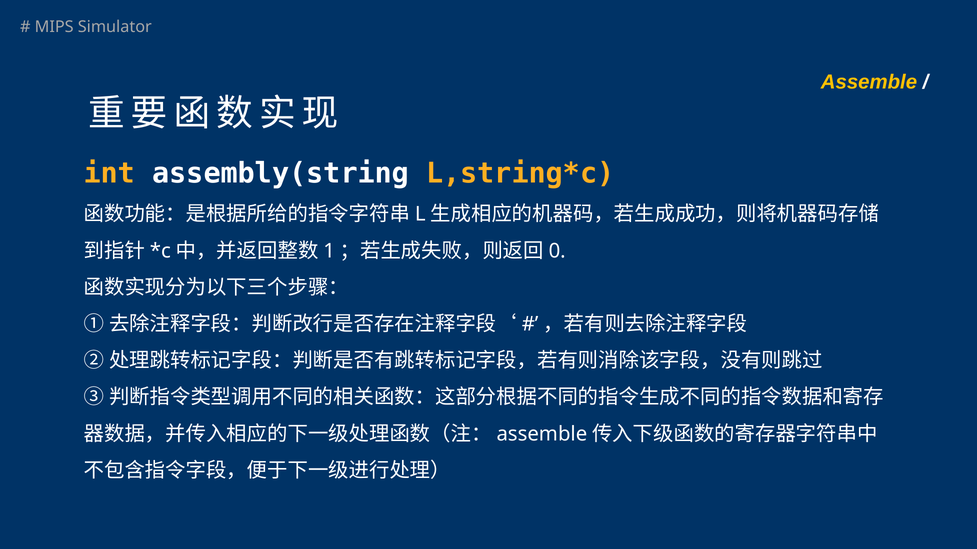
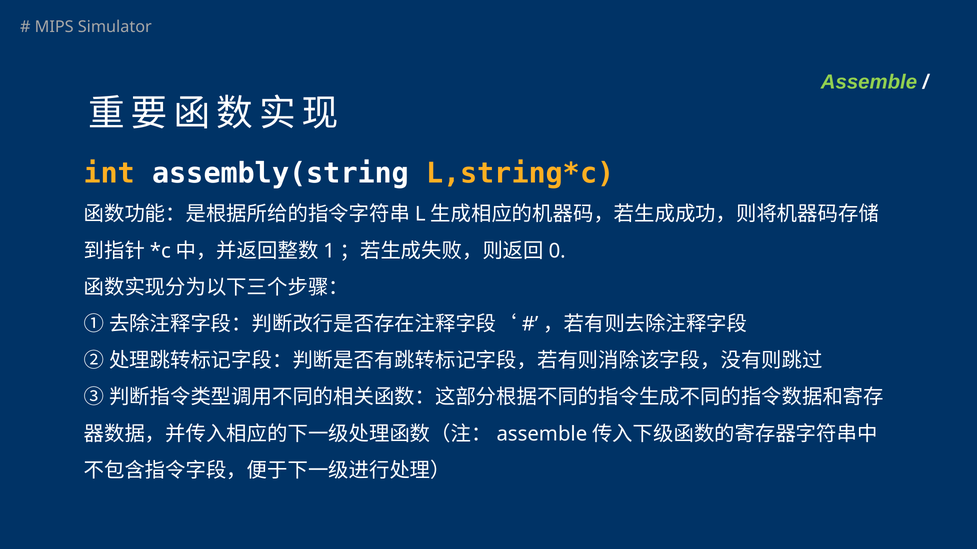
Assemble colour: yellow -> light green (869, 82)
